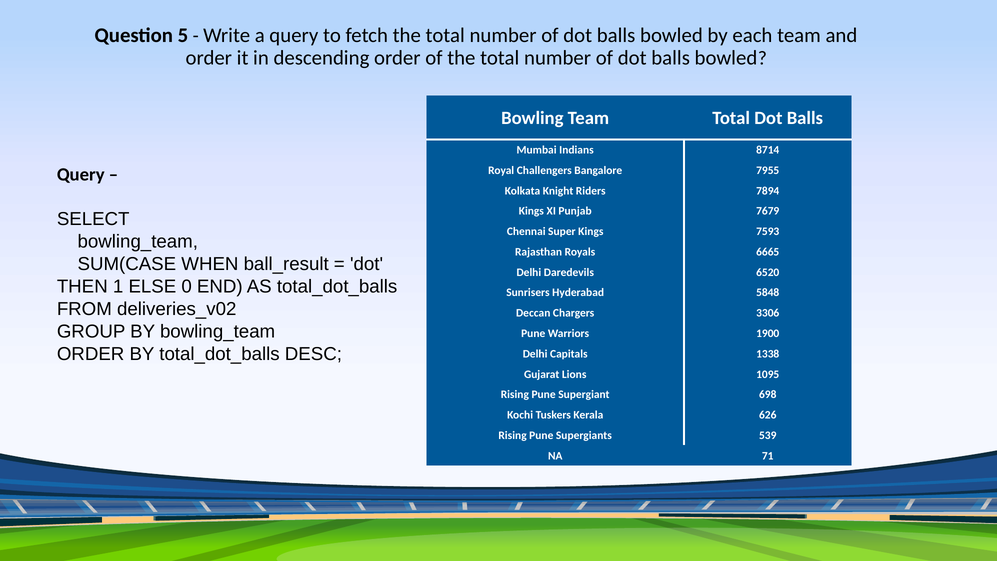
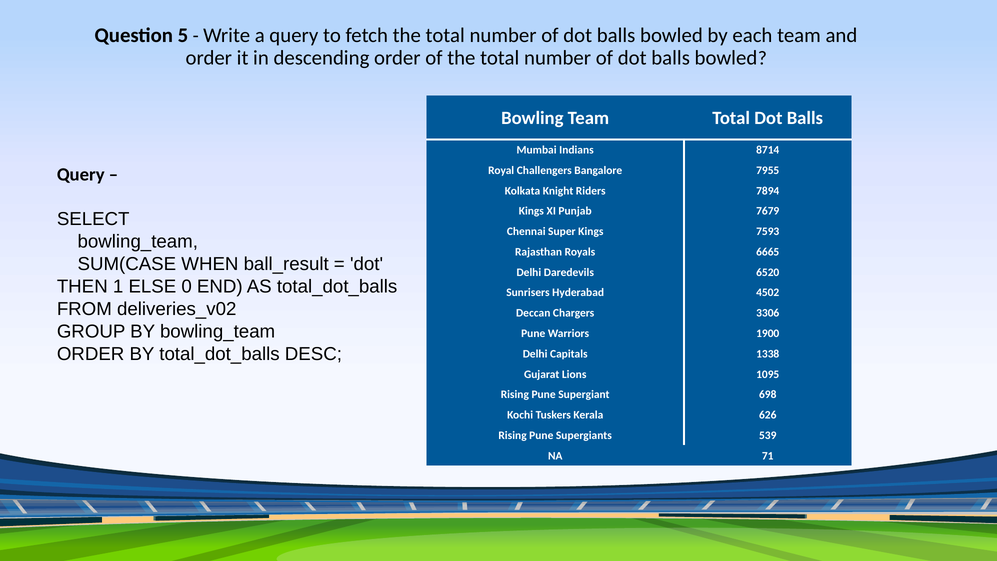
5848: 5848 -> 4502 (768, 293)
